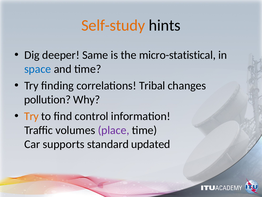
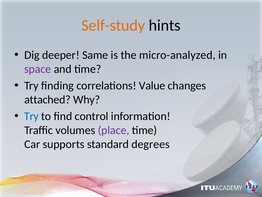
micro-statistical: micro-statistical -> micro-analyzed (177, 55)
space colour: blue -> purple (38, 69)
Tribal: Tribal -> Value (152, 85)
pollution: pollution -> attached (47, 99)
Try colour: orange -> blue (31, 116)
updated: updated -> degrees (151, 144)
